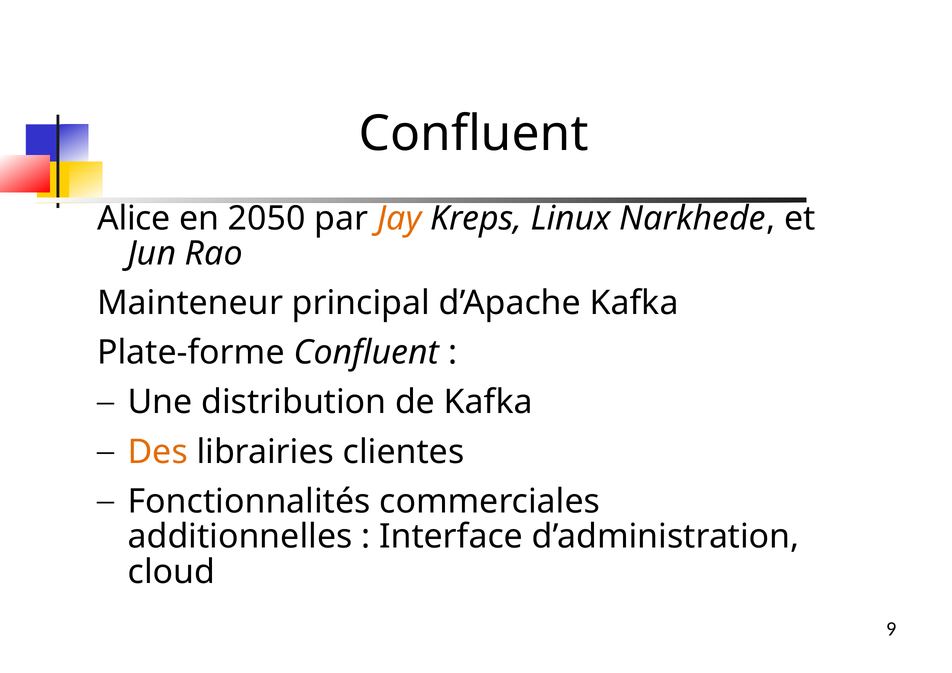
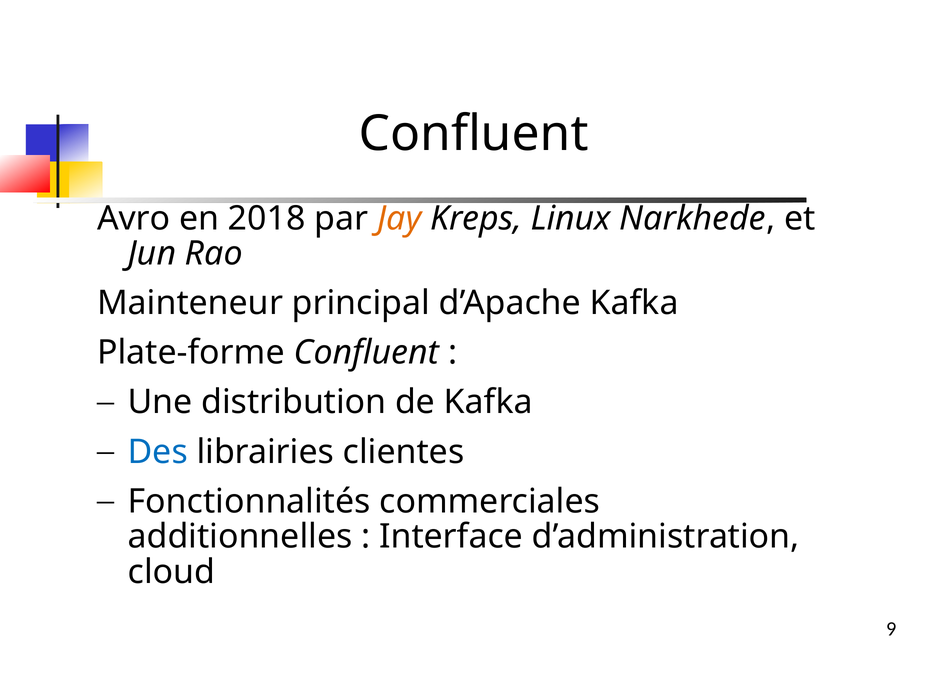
Alice: Alice -> Avro (134, 218)
2050: 2050 -> 2018 (267, 218)
Des colour: orange -> blue (158, 452)
